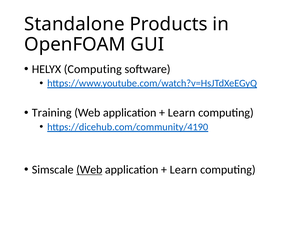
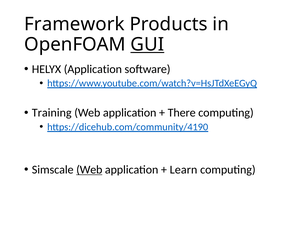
Standalone: Standalone -> Framework (74, 24)
GUI underline: none -> present (147, 45)
HELYX Computing: Computing -> Application (93, 69)
Learn: Learn -> There (182, 113)
